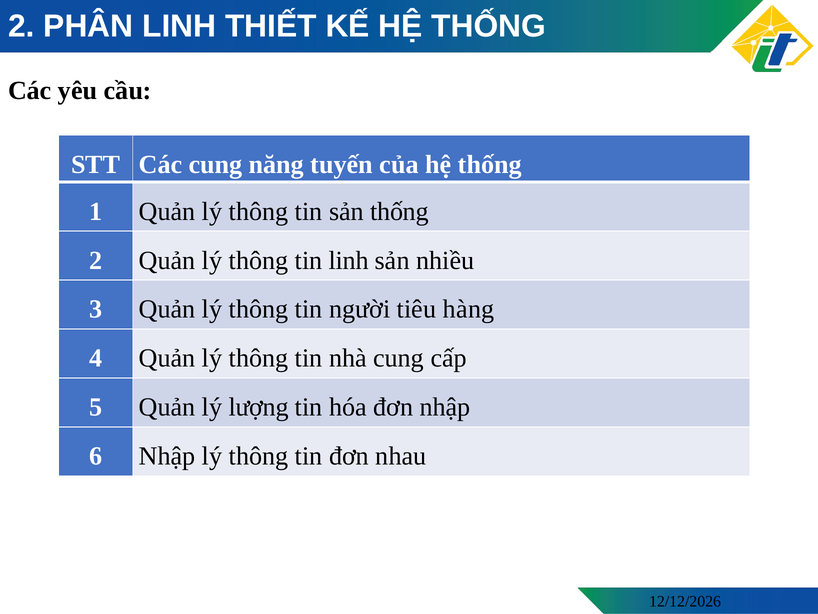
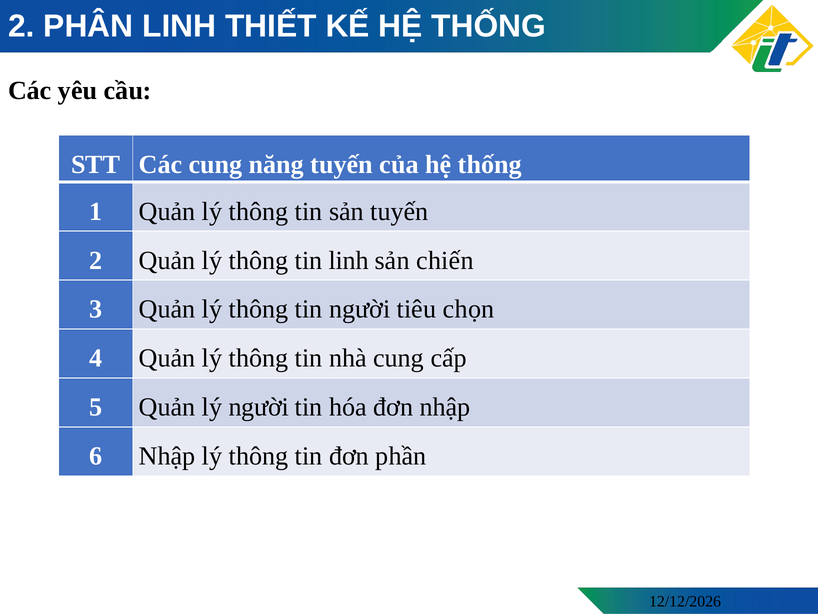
sản thống: thống -> tuyến (399, 211)
nhiều: nhiều -> chiến (445, 260)
hàng: hàng -> chọn (469, 309)
lý lượng: lượng -> người (259, 407)
nhau: nhau -> phần (401, 456)
